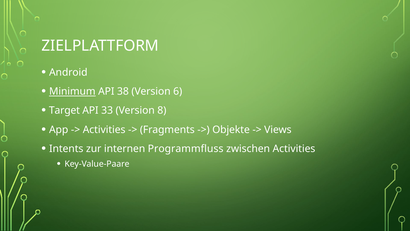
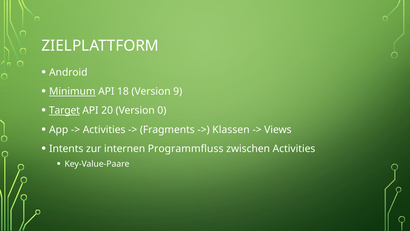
38: 38 -> 18 (123, 91)
6: 6 -> 9 (178, 91)
Target underline: none -> present (64, 110)
33: 33 -> 20 (107, 110)
8: 8 -> 0 (162, 110)
Objekte: Objekte -> Klassen (231, 129)
